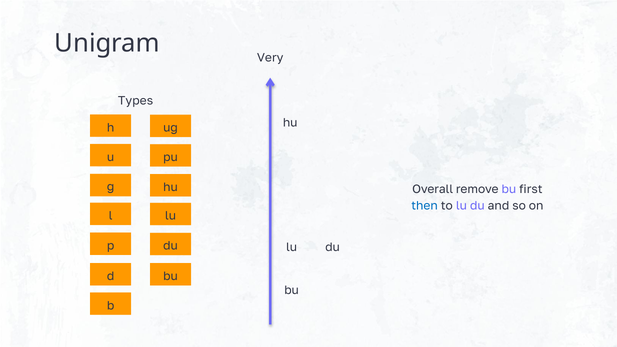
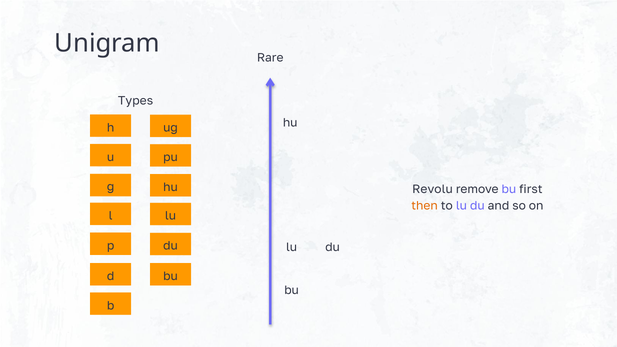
Very: Very -> Rare (270, 58)
Overall: Overall -> Revolu (433, 189)
then colour: blue -> orange (425, 206)
